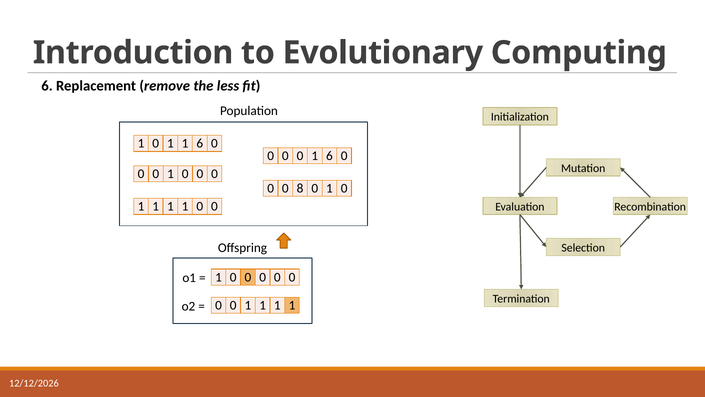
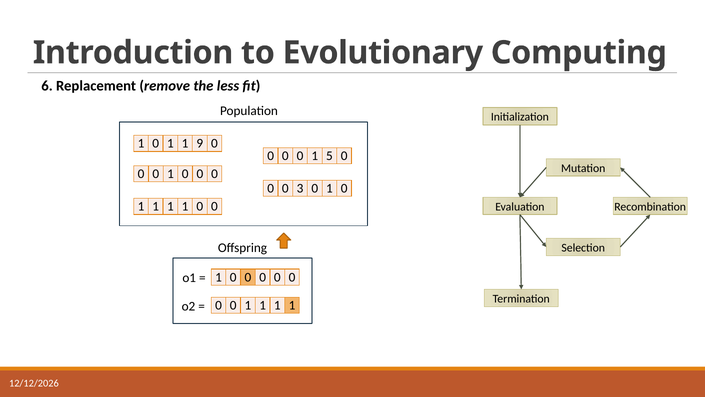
1 1 6: 6 -> 9 (200, 143)
0 1 6: 6 -> 5 (329, 156)
8: 8 -> 3 (300, 188)
